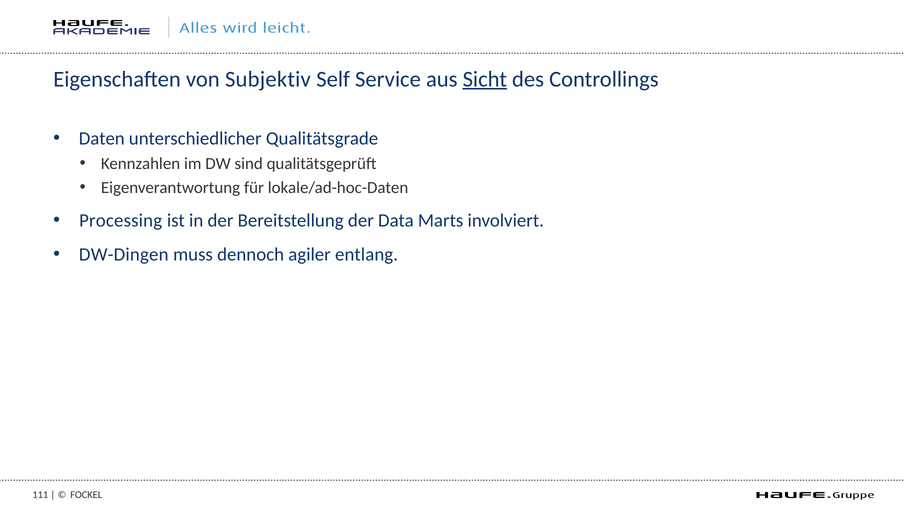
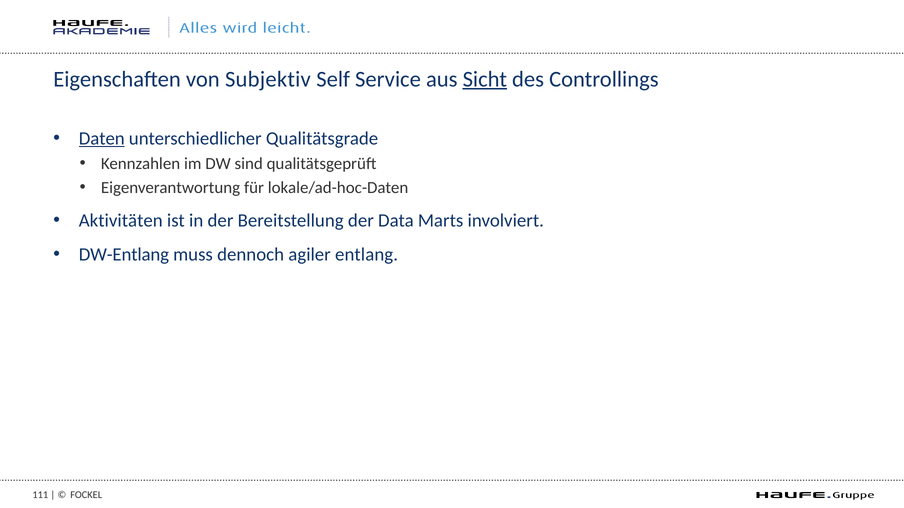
Daten underline: none -> present (102, 139)
Processing: Processing -> Aktivitäten (121, 221)
DW-Dingen: DW-Dingen -> DW-Entlang (124, 255)
